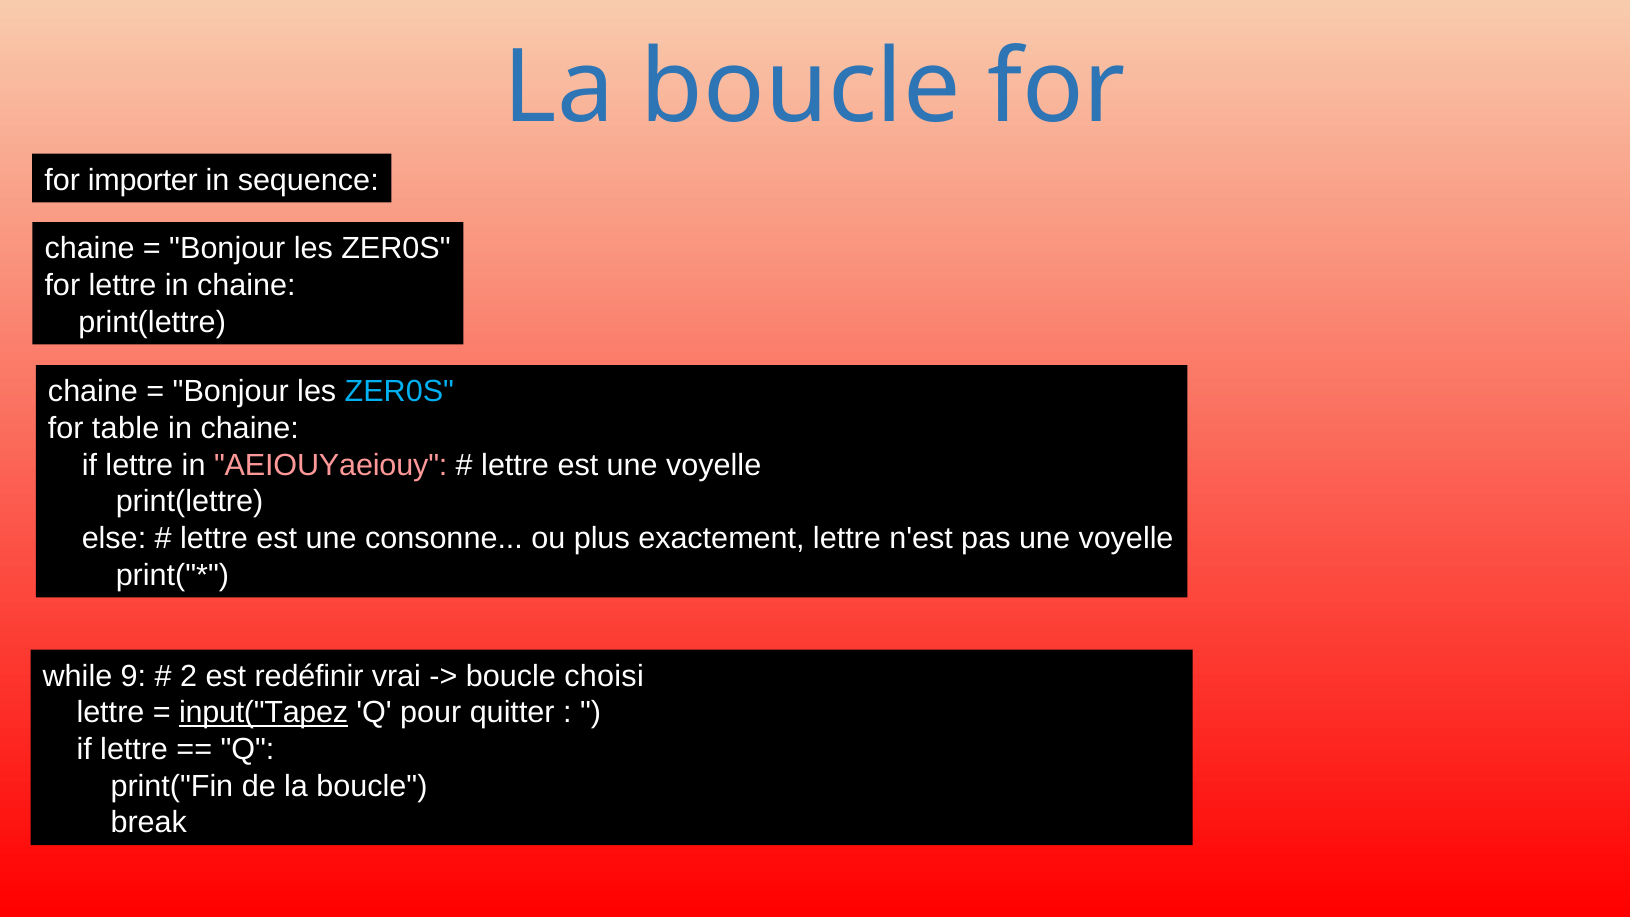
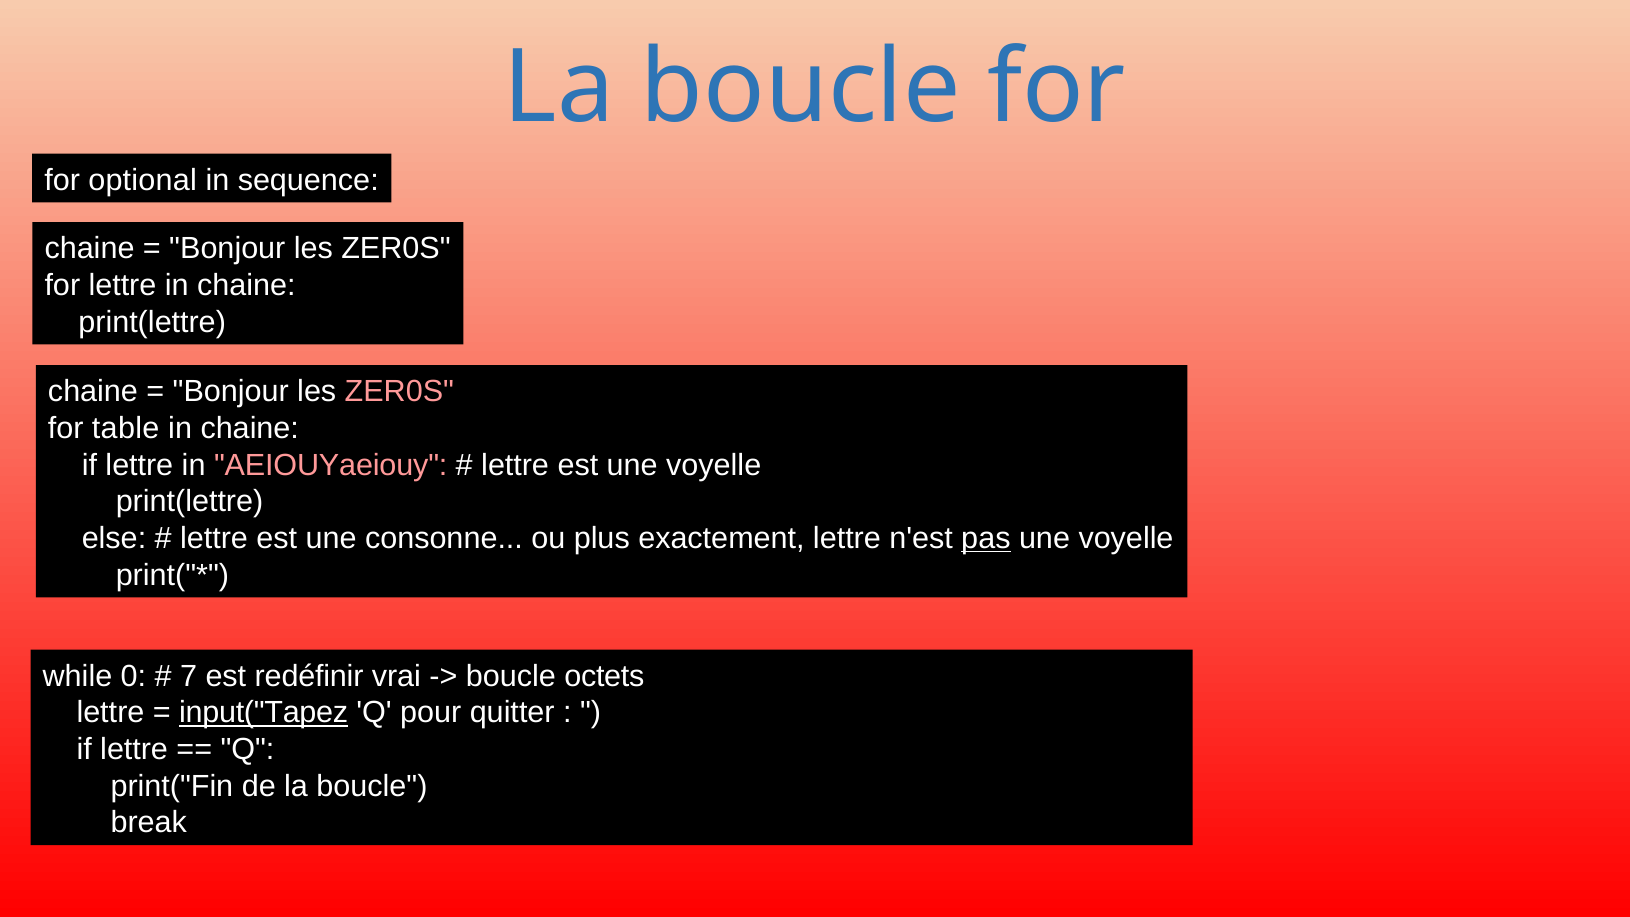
importer: importer -> optional (143, 180)
ZER0S colour: light blue -> pink (399, 392)
pas underline: none -> present (986, 538)
9: 9 -> 0 (133, 676)
2: 2 -> 7 (189, 676)
choisi: choisi -> octets (604, 676)
